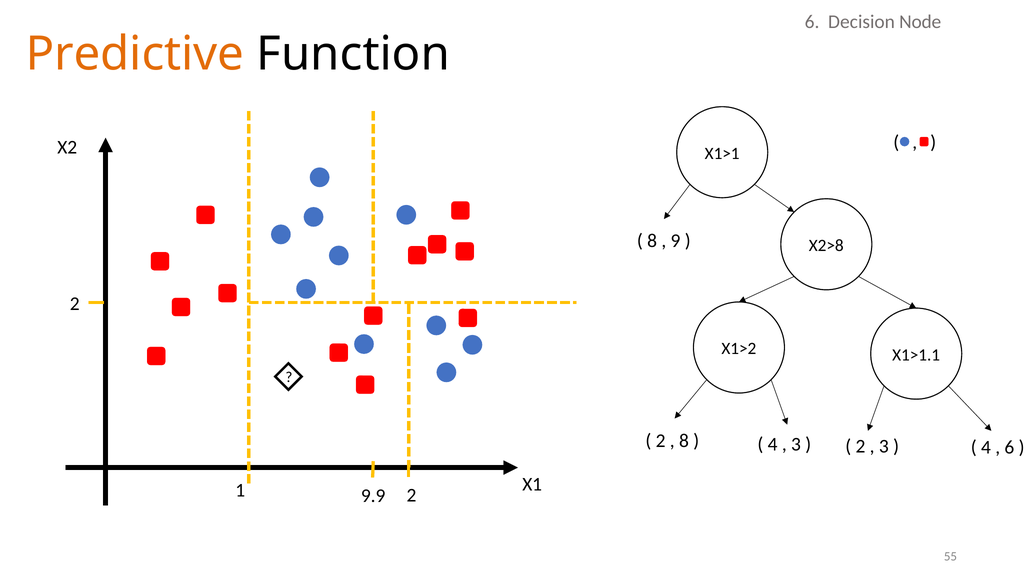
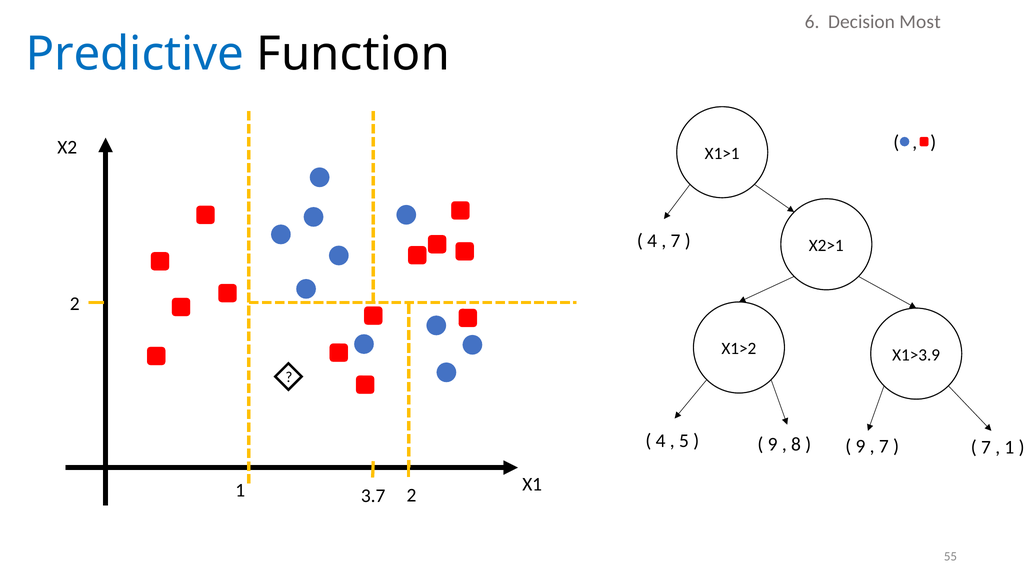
Node: Node -> Most (920, 22)
Predictive colour: orange -> blue (135, 54)
8: 8 -> 4 (652, 240)
9: 9 -> 7 (676, 240)
X2>8: X2>8 -> X2>1 (826, 245)
X1>1.1: X1>1.1 -> X1>3.9 (916, 355)
2: 2 -> 4 (661, 441)
8: 8 -> 5 (684, 441)
4: 4 -> 9 (773, 444)
3: 3 -> 8 (796, 444)
4: 4 -> 7 (986, 447)
6: 6 -> 1 (1009, 447)
2: 2 -> 9 (860, 446)
3: 3 -> 7 (884, 446)
9.9: 9.9 -> 3.7 (373, 496)
